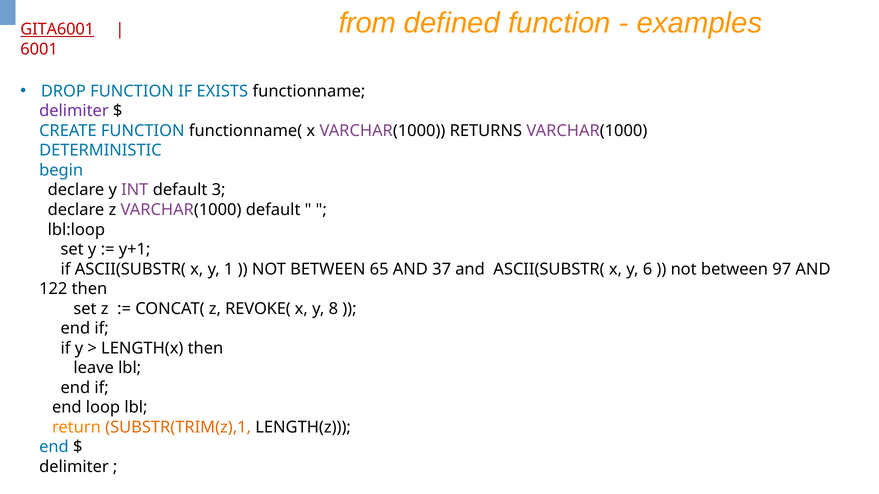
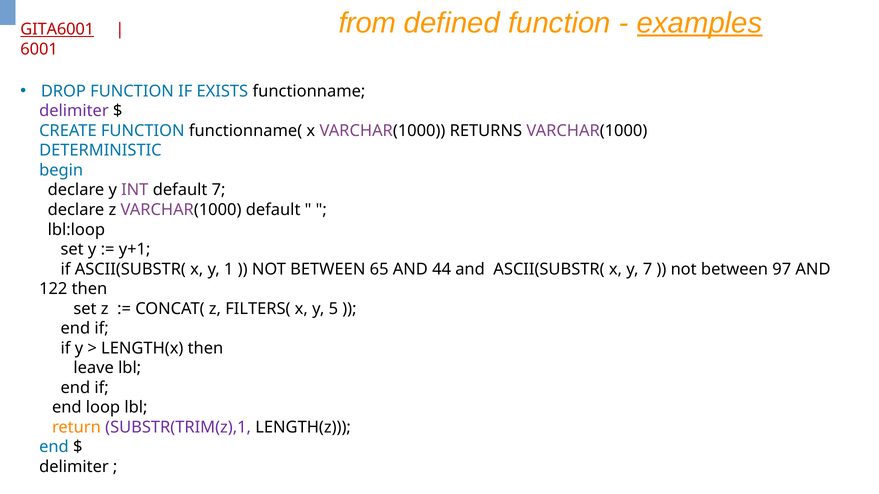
examples underline: none -> present (700, 23)
default 3: 3 -> 7 (219, 190)
37: 37 -> 44 (442, 269)
y 6: 6 -> 7 (647, 269)
REVOKE(: REVOKE( -> FILTERS( (258, 309)
8: 8 -> 5 (333, 309)
SUBSTR(TRIM(z),1 colour: orange -> purple (178, 428)
